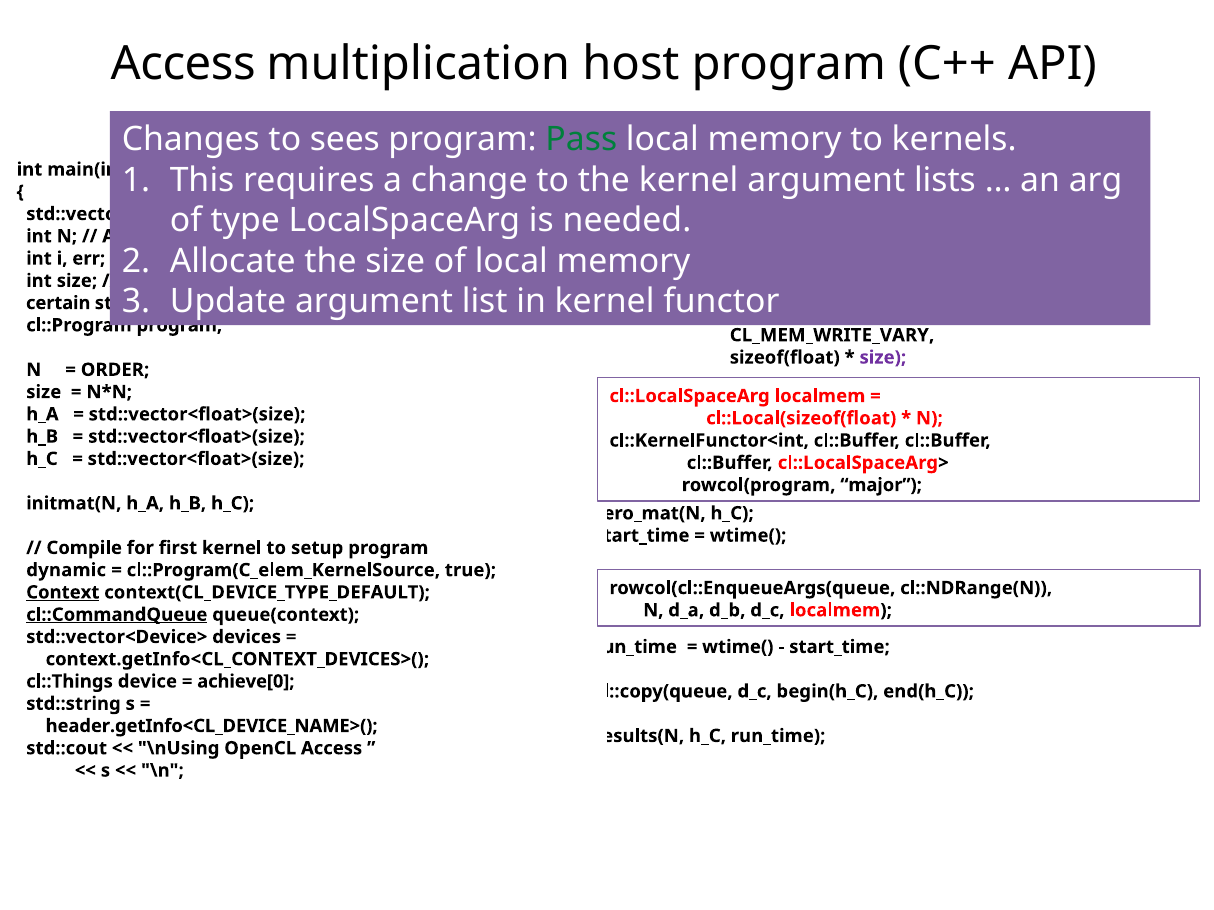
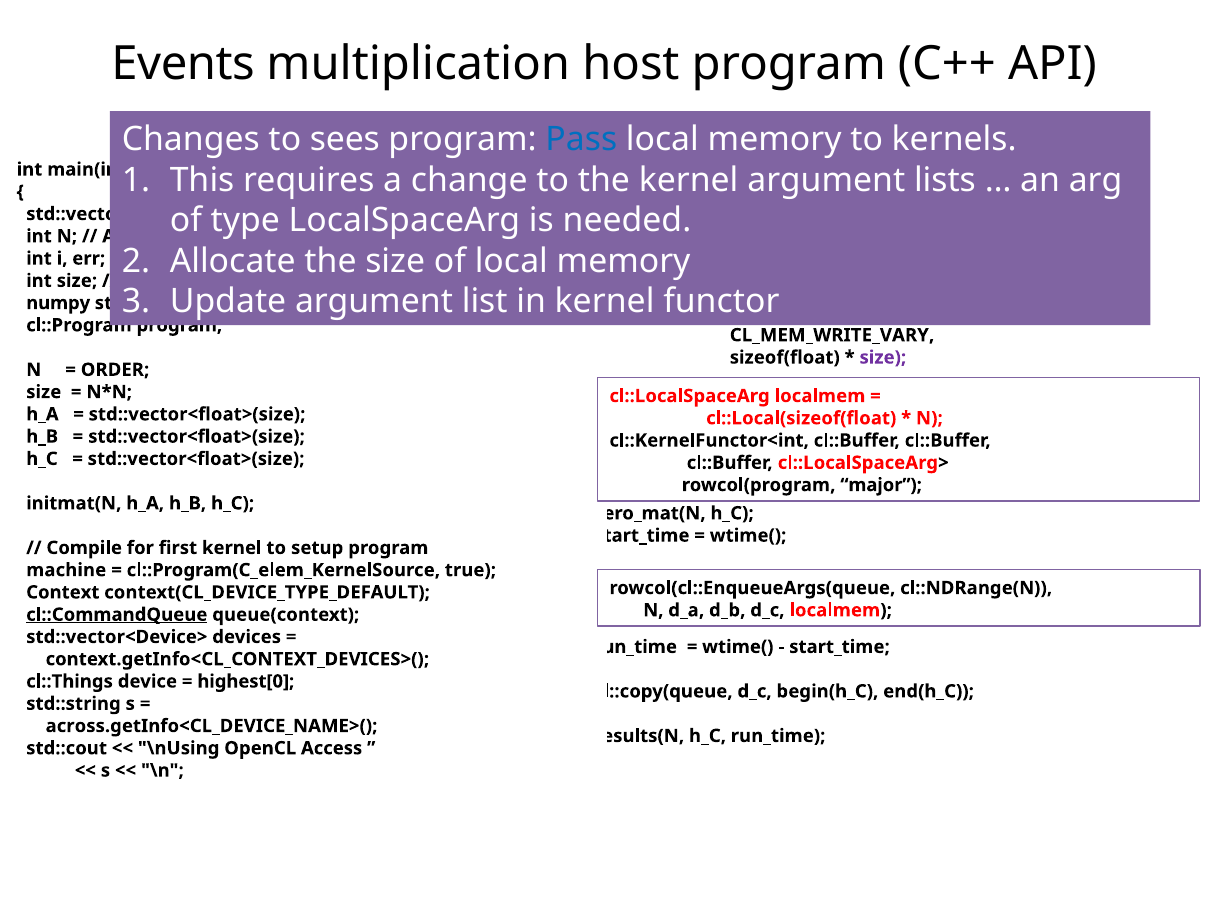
Access: Access -> Events (183, 64)
Pass colour: green -> blue (581, 140)
certain: certain -> numpy (58, 303)
dynamic: dynamic -> machine (66, 570)
Context underline: present -> none (63, 593)
achieve[0: achieve[0 -> highest[0 (246, 682)
header.getInfo<CL_DEVICE_NAME>(: header.getInfo<CL_DEVICE_NAME>( -> across.getInfo<CL_DEVICE_NAME>( (212, 726)
